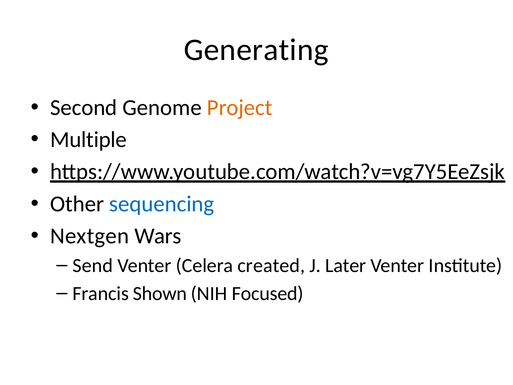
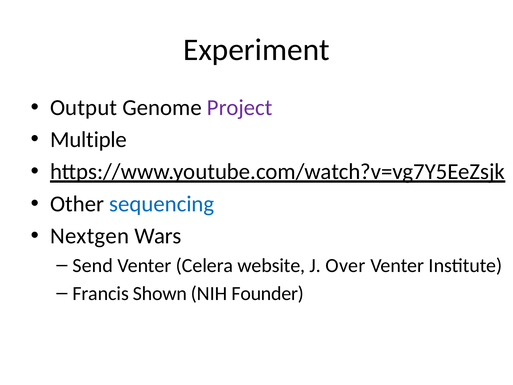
Generating: Generating -> Experiment (256, 50)
Second: Second -> Output (84, 108)
Project colour: orange -> purple (240, 108)
created: created -> website (271, 265)
Later: Later -> Over (345, 265)
Focused: Focused -> Founder (268, 293)
